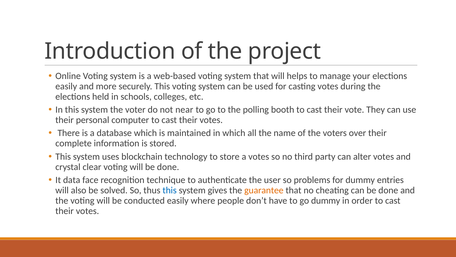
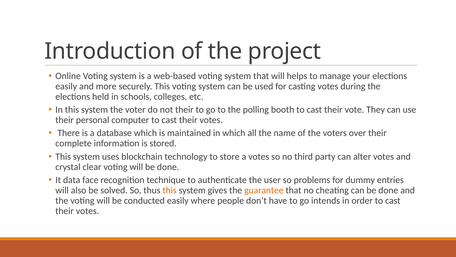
not near: near -> their (184, 110)
this colour: blue -> orange (170, 190)
go dummy: dummy -> intends (326, 200)
